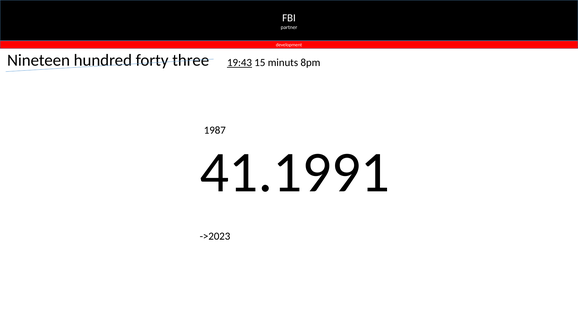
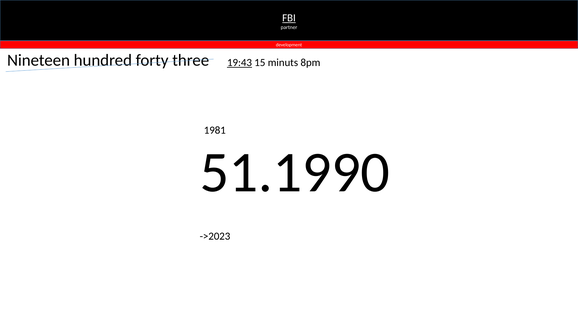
FBI underline: none -> present (289, 18)
1987: 1987 -> 1981 (215, 130)
41.1991: 41.1991 -> 51.1990 (295, 173)
